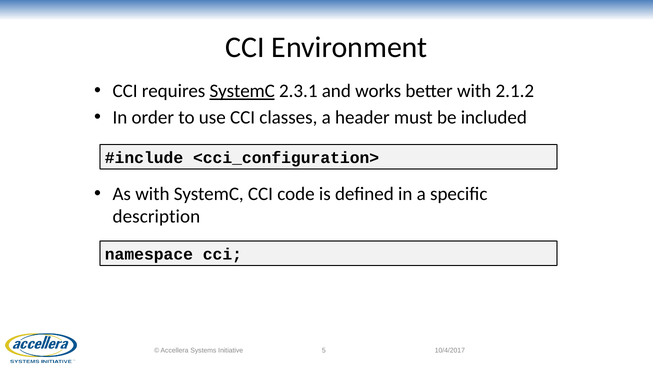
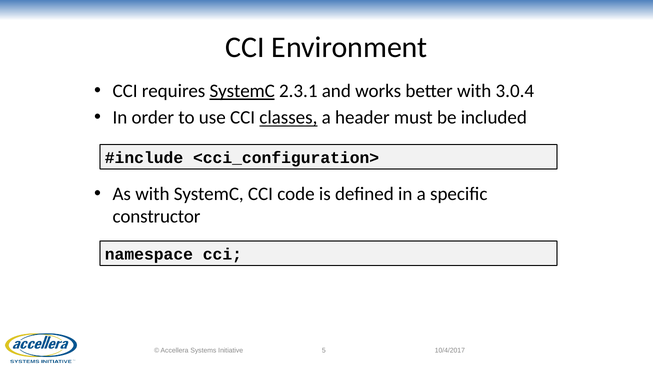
2.1.2: 2.1.2 -> 3.0.4 (515, 91)
classes underline: none -> present (288, 118)
description: description -> constructor (157, 217)
